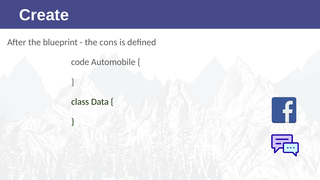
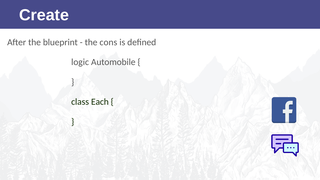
code: code -> logic (80, 62)
Data: Data -> Each (100, 102)
